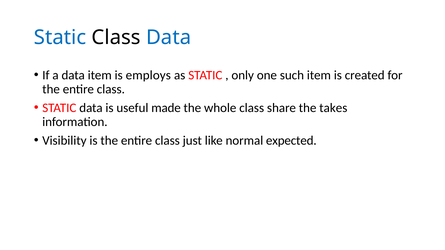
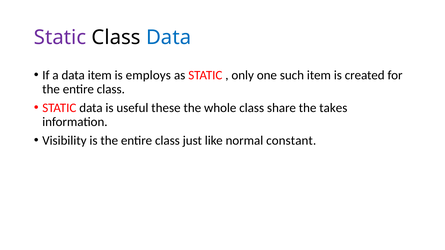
Static colour: blue -> purple (60, 37)
made: made -> these (166, 108)
expected: expected -> constant (291, 141)
